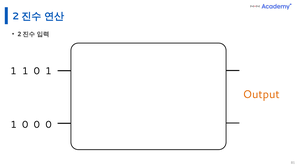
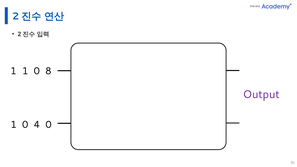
0 1: 1 -> 8 (49, 71)
Output colour: orange -> purple (261, 94)
1 0 0: 0 -> 4 (37, 125)
